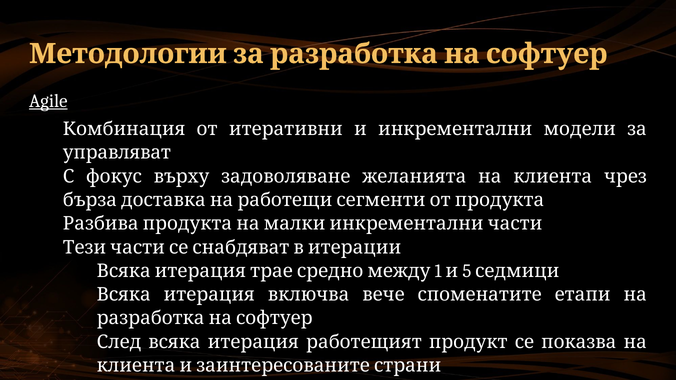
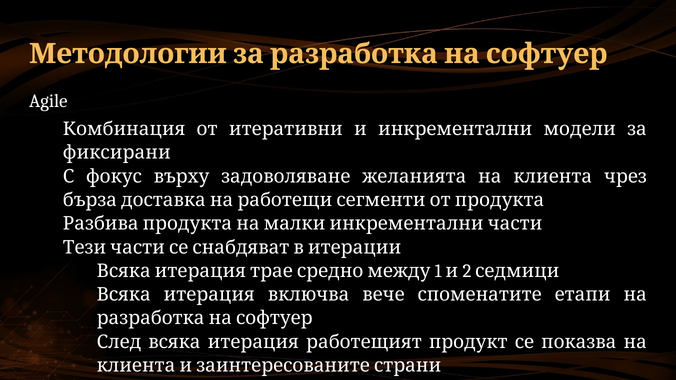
Agile underline: present -> none (48, 101)
управляват: управляват -> фиксирани (117, 153)
5: 5 -> 2 (467, 271)
